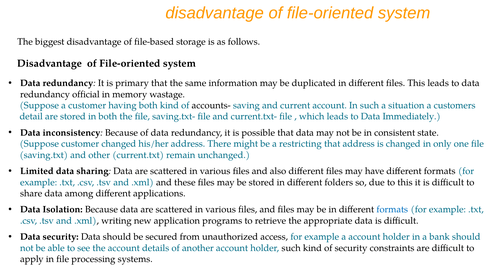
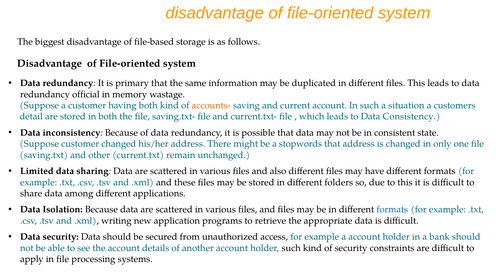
accounts- colour: black -> orange (211, 105)
Immediately: Immediately -> Consistency (412, 117)
restricting: restricting -> stopwords (301, 144)
